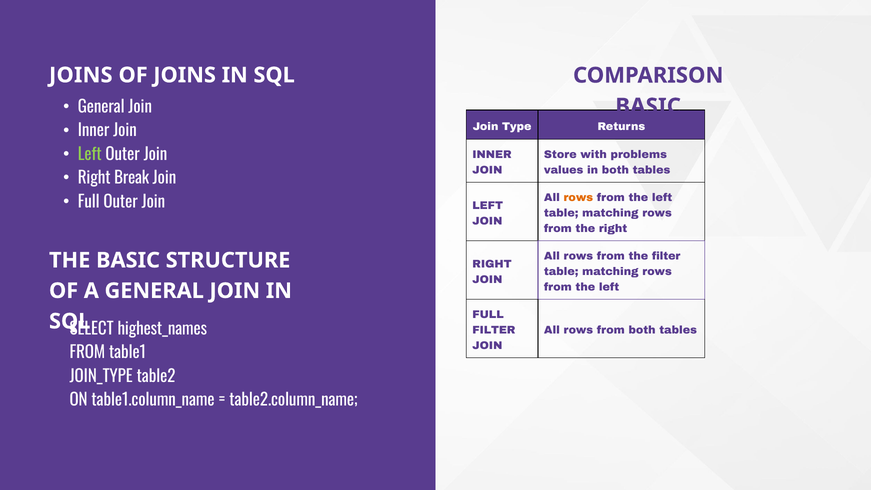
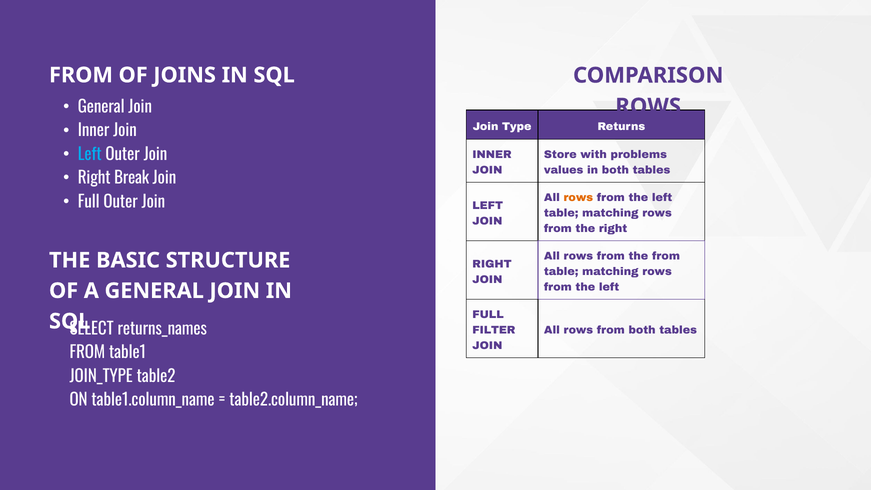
JOINS: JOINS -> FROM (81, 75)
BASIC: BASIC -> ROWS (648, 106)
Left colour: light green -> light blue (90, 155)
the filter: filter -> from (666, 256)
highest_names: highest_names -> returns_names (162, 329)
